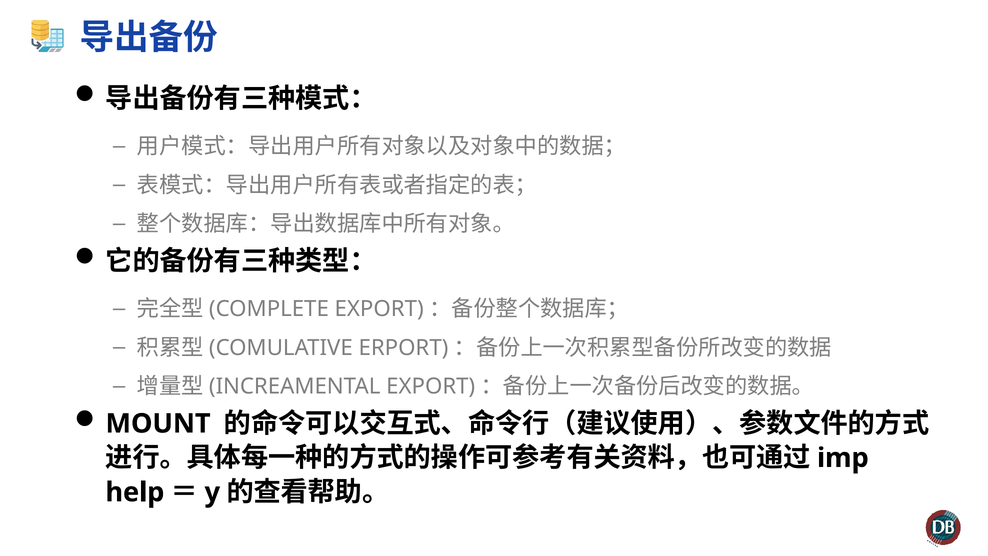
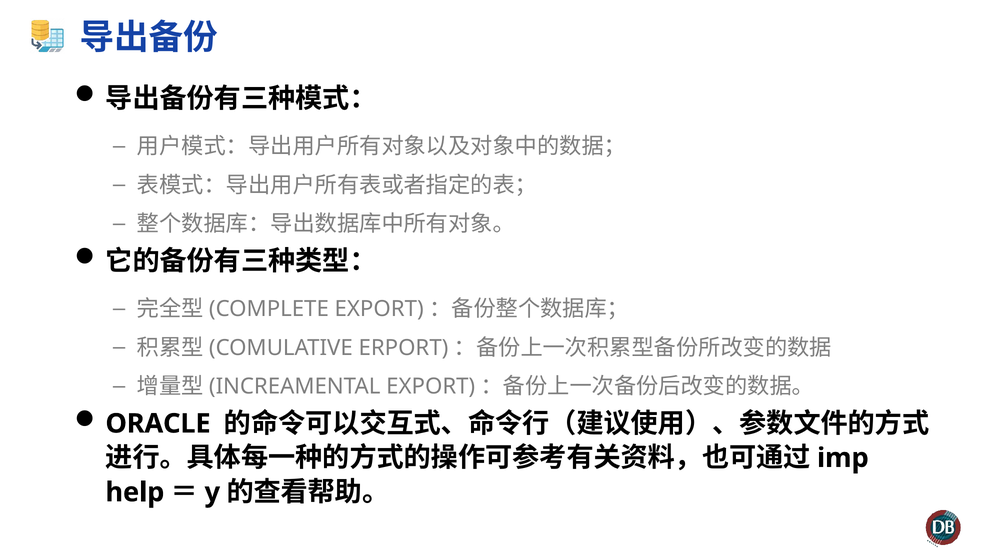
MOUNT: MOUNT -> ORACLE (158, 423)
